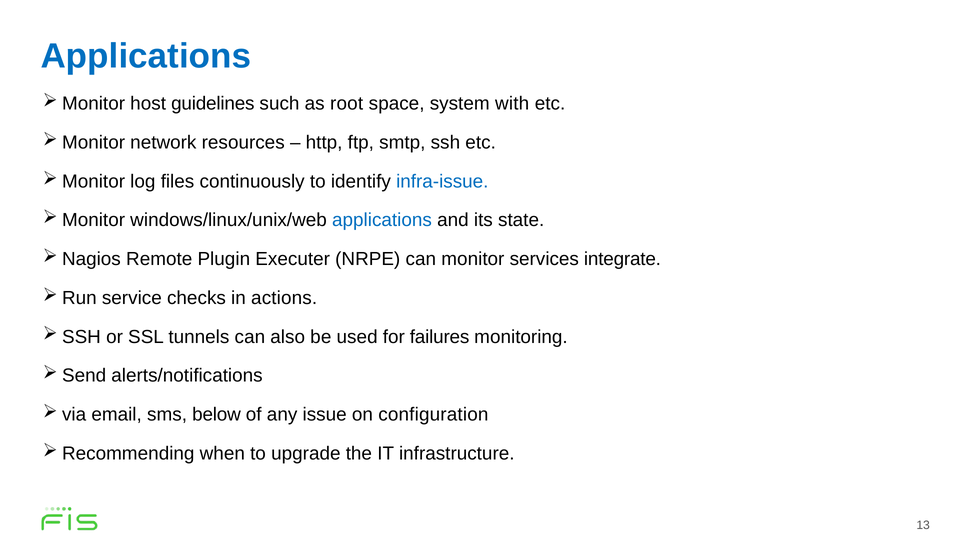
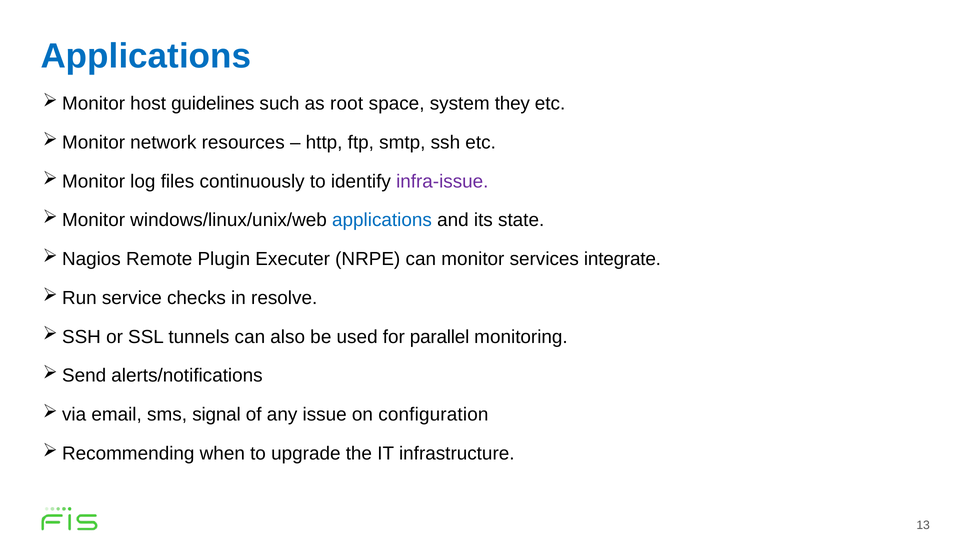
with: with -> they (512, 104)
infra-issue colour: blue -> purple (442, 181)
actions: actions -> resolve (284, 298)
failures: failures -> parallel (440, 337)
below: below -> signal (217, 415)
